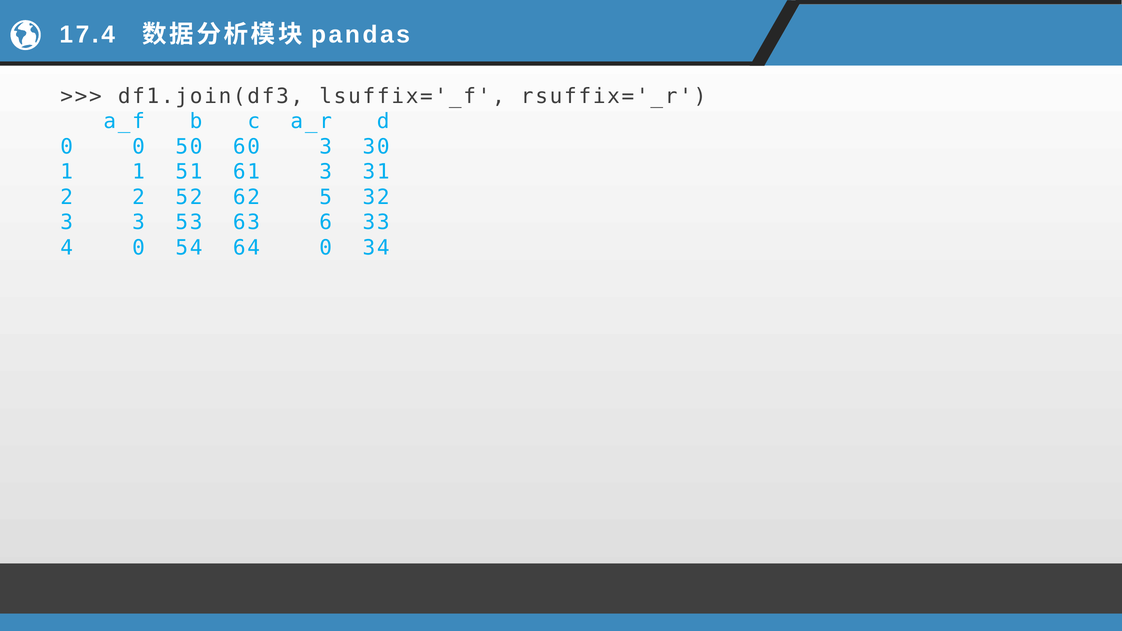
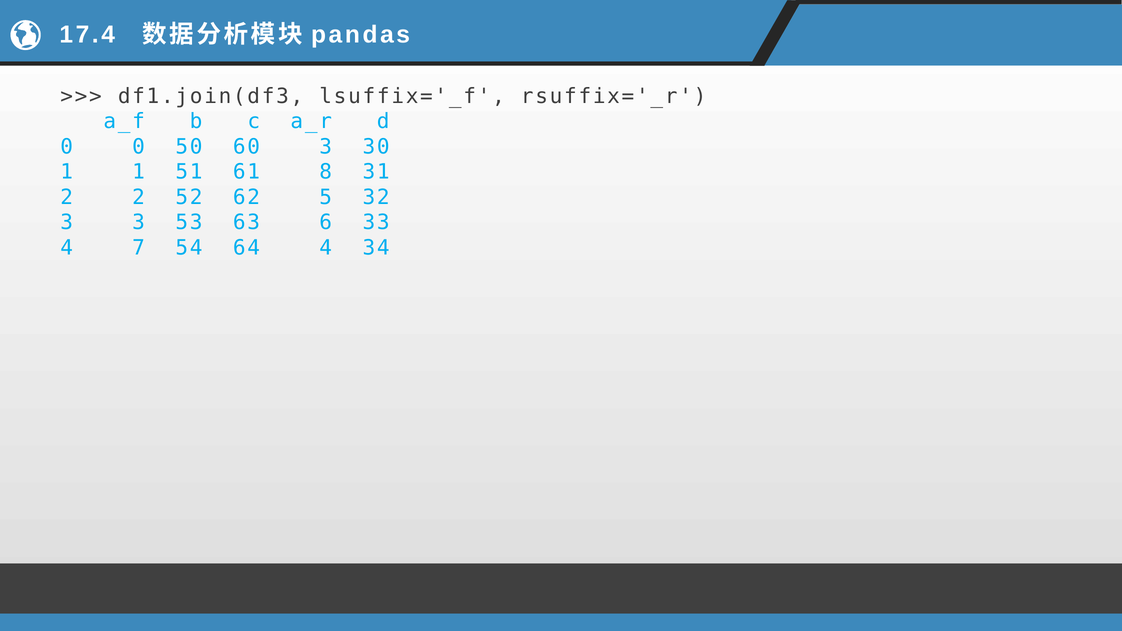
61 3: 3 -> 8 (326, 172)
4 0: 0 -> 7 (139, 248)
64 0: 0 -> 4 (326, 248)
